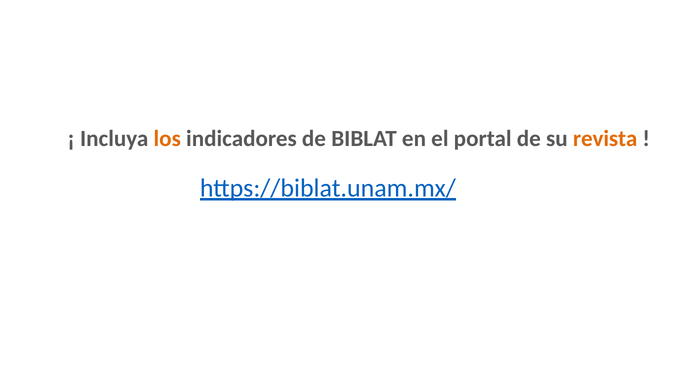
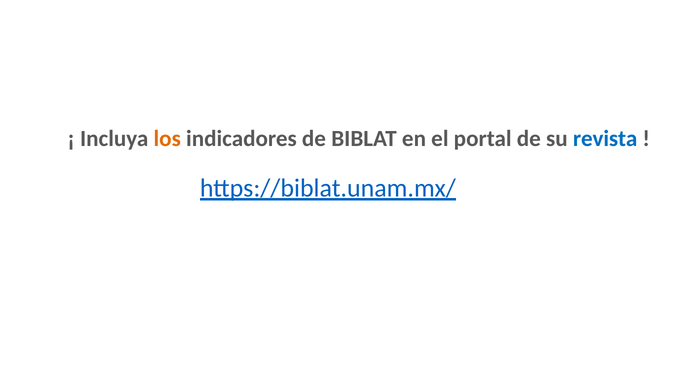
revista colour: orange -> blue (605, 139)
